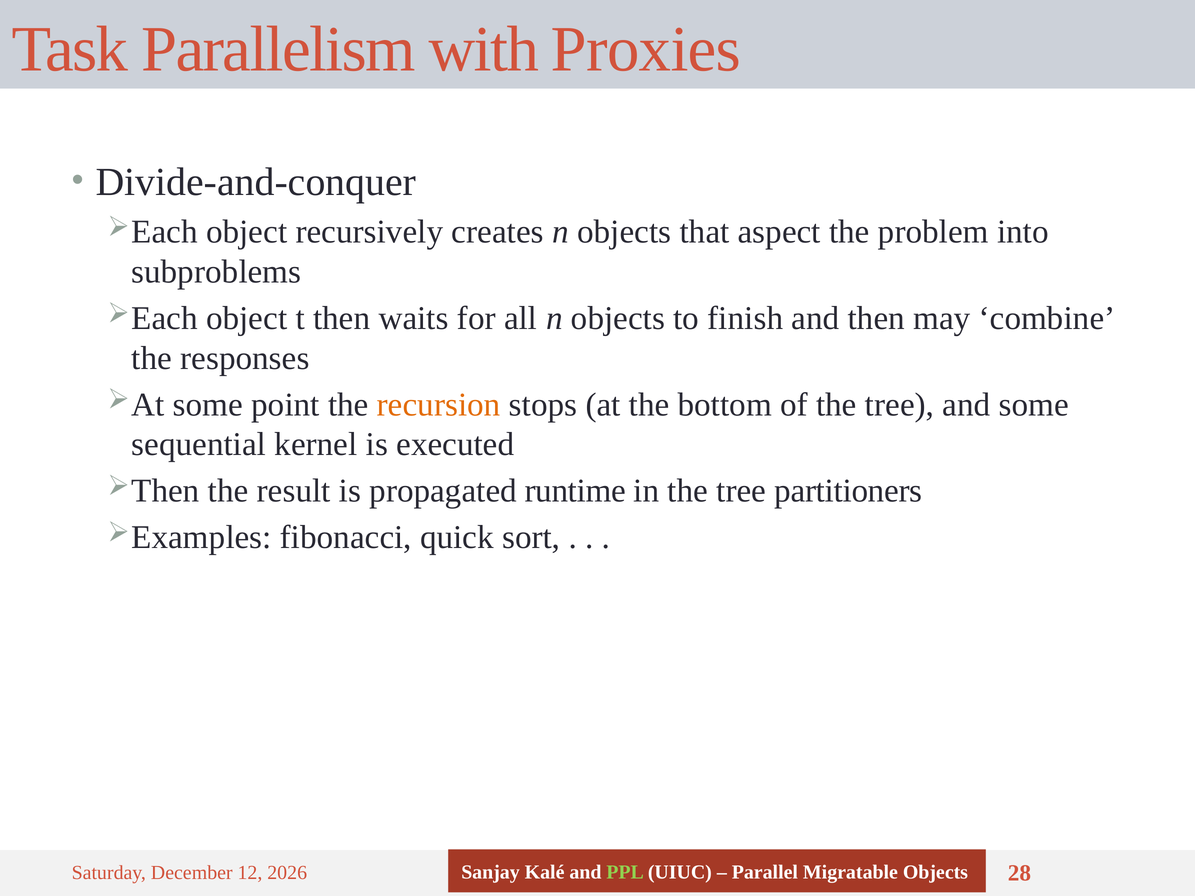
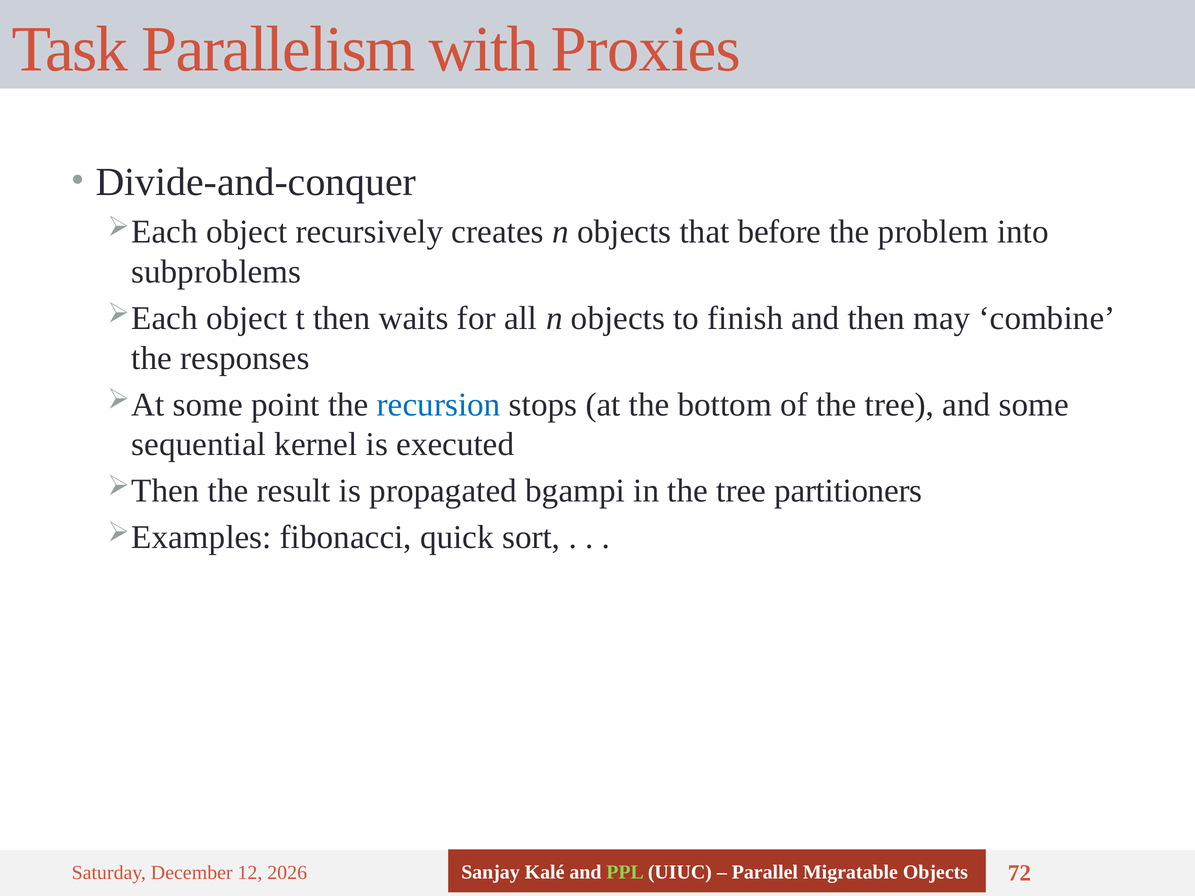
aspect: aspect -> before (779, 232)
recursion colour: orange -> blue (439, 405)
runtime: runtime -> bgampi (575, 491)
28: 28 -> 72 (1019, 873)
